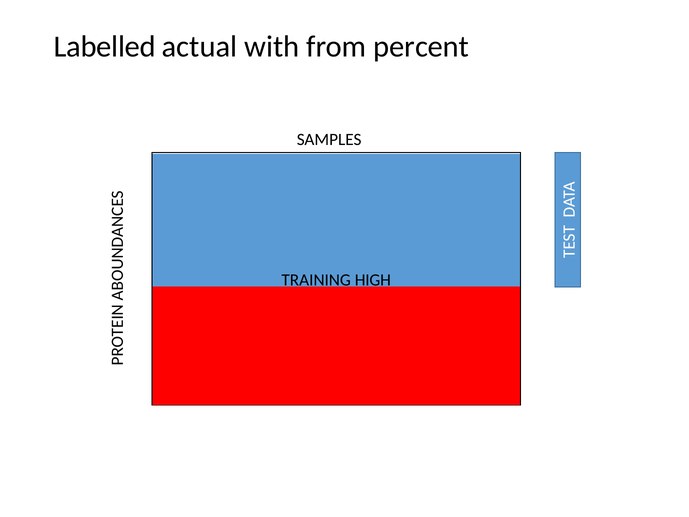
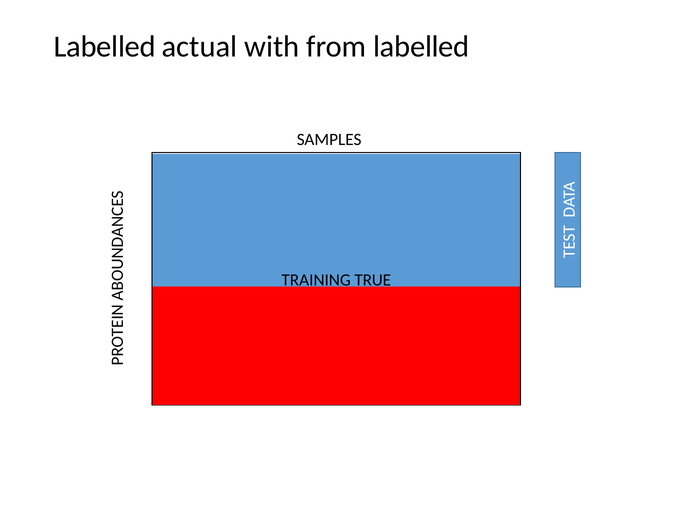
from percent: percent -> labelled (421, 46)
HIGH: HIGH -> TRUE (373, 280)
